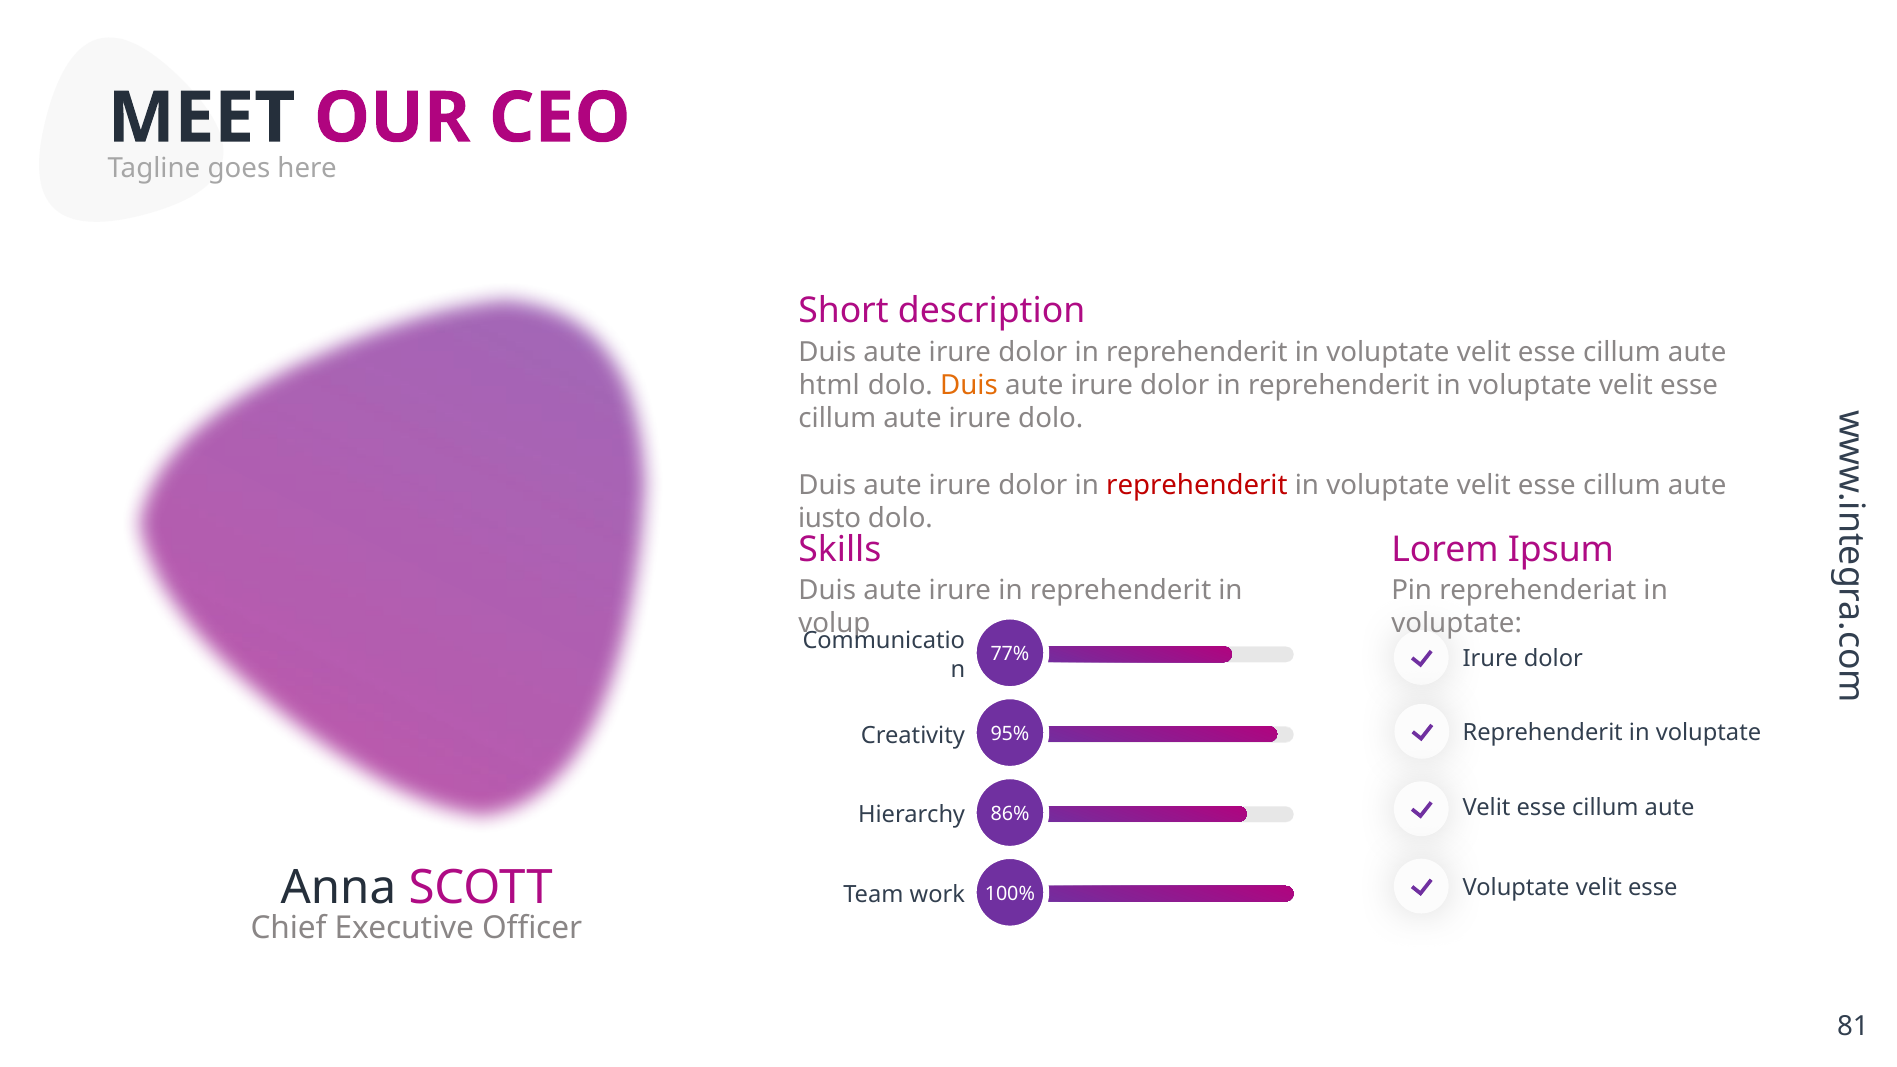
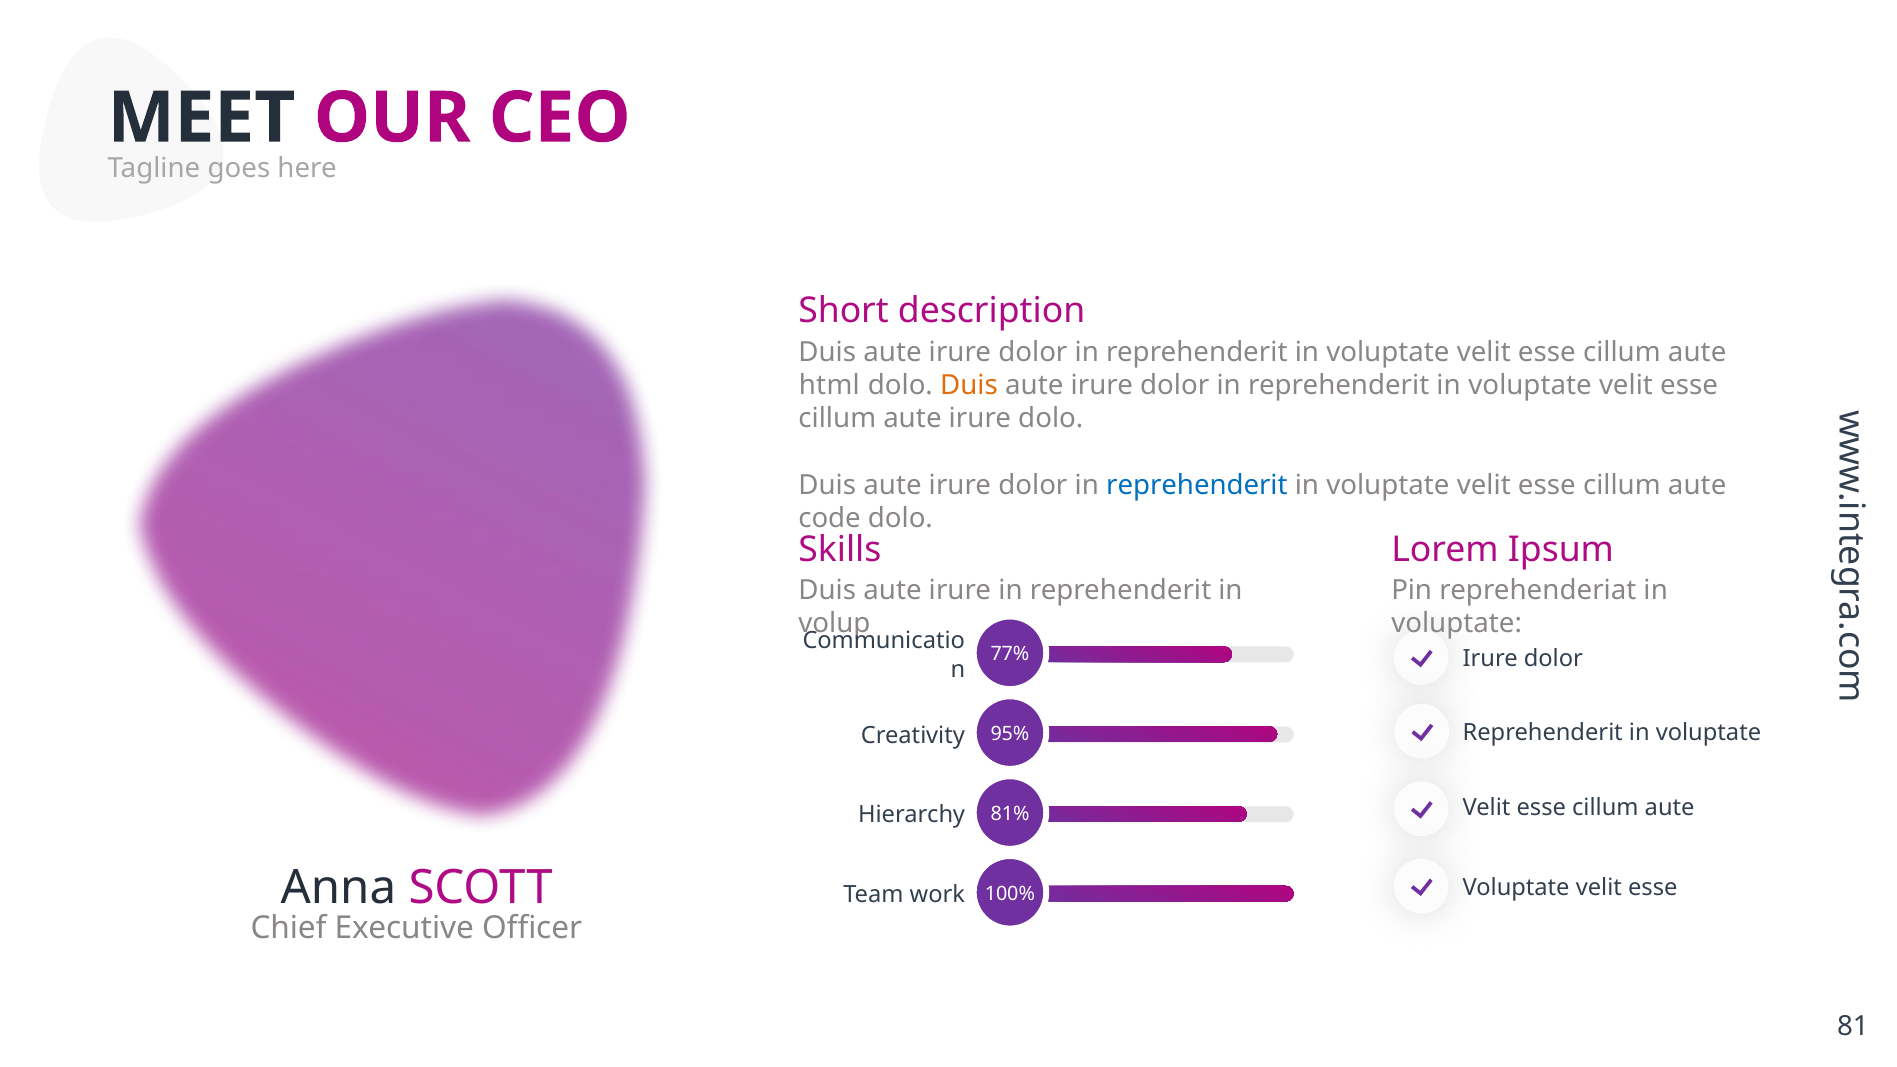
reprehenderit colour: red -> blue (1197, 485)
iusto: iusto -> code (830, 518)
86%: 86% -> 81% (1010, 814)
